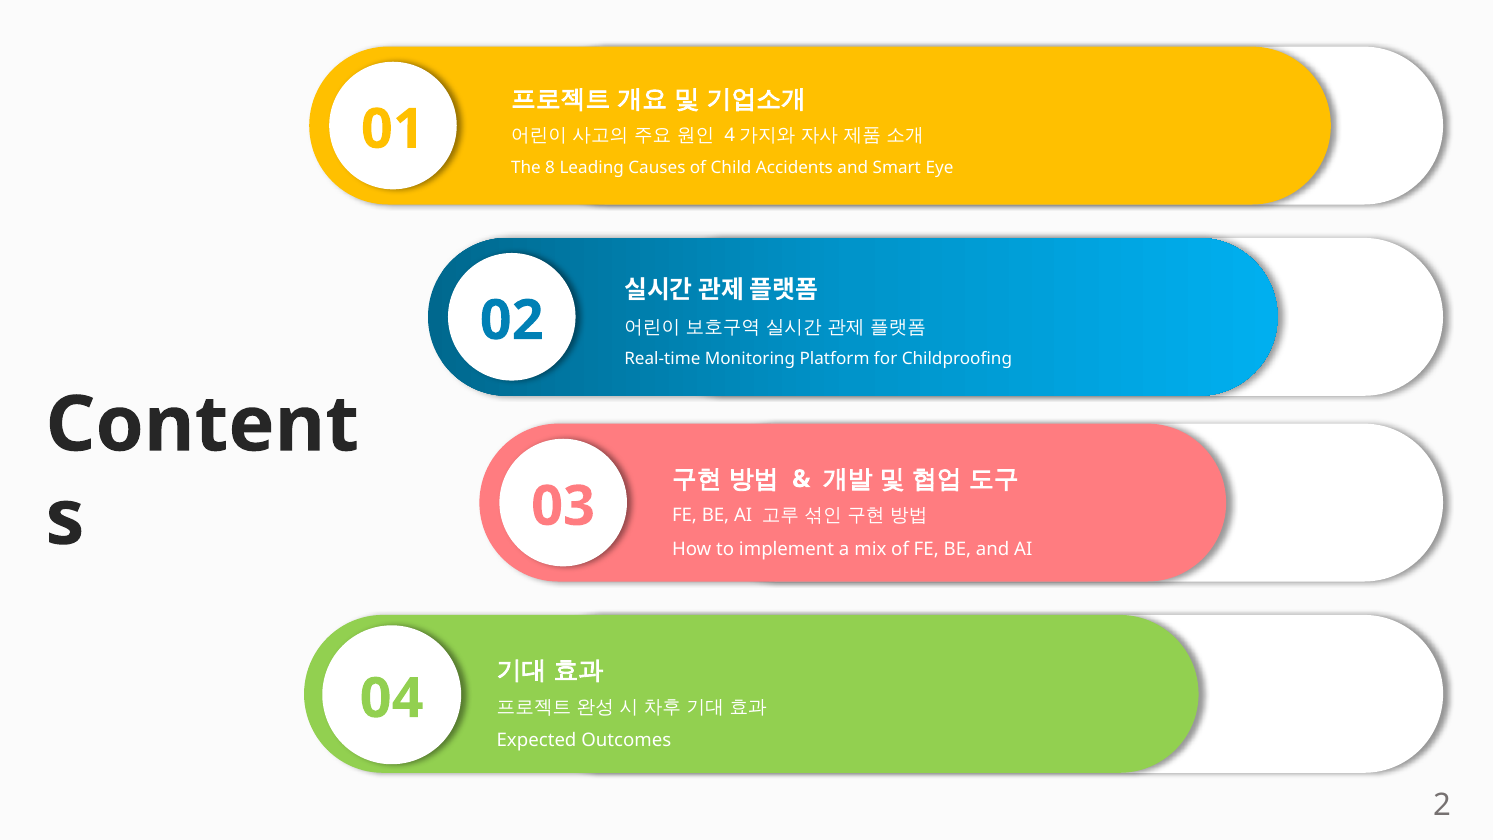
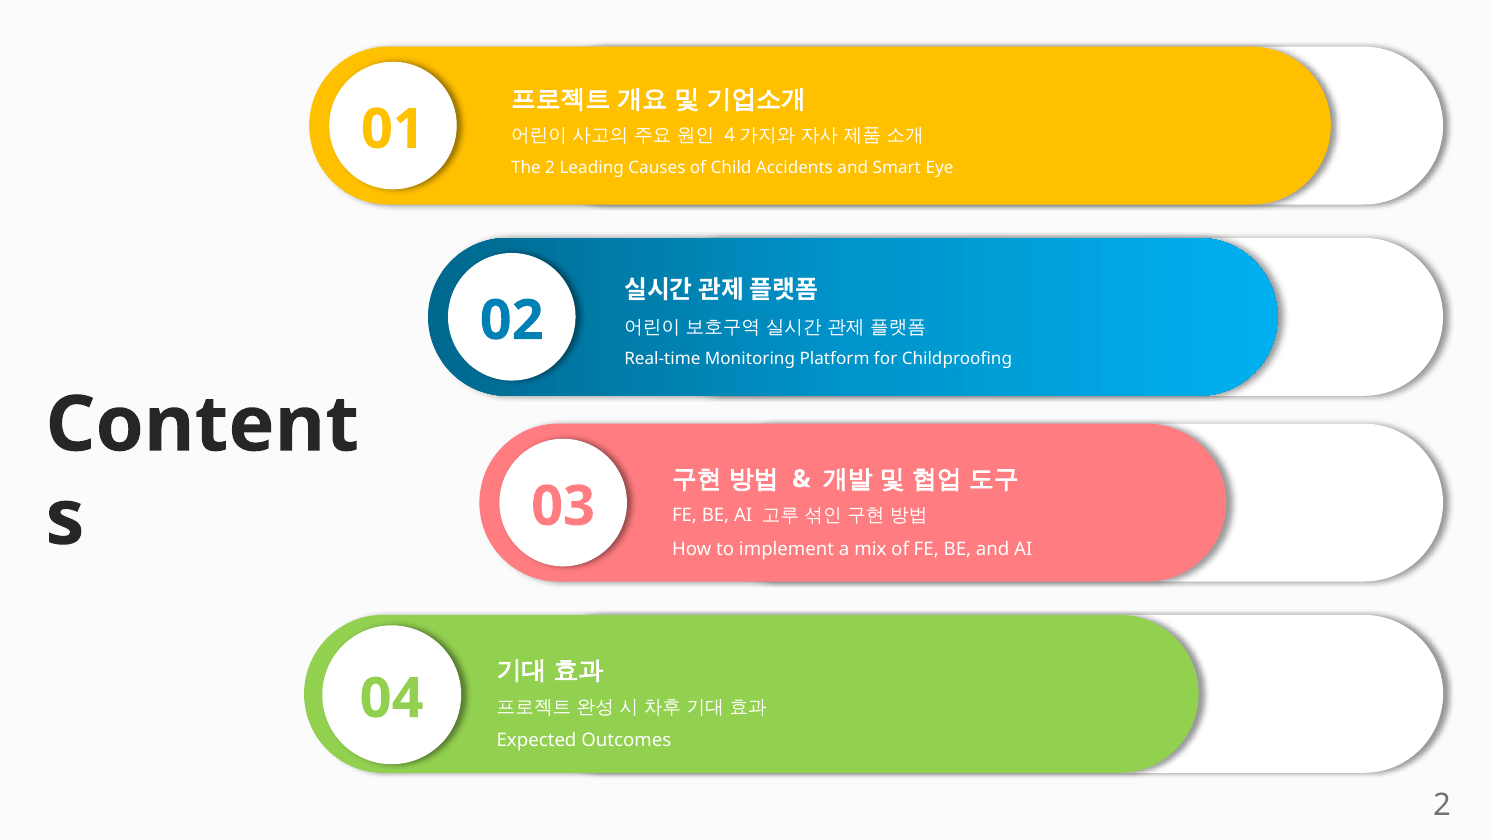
The 8: 8 -> 2 (550, 167)
